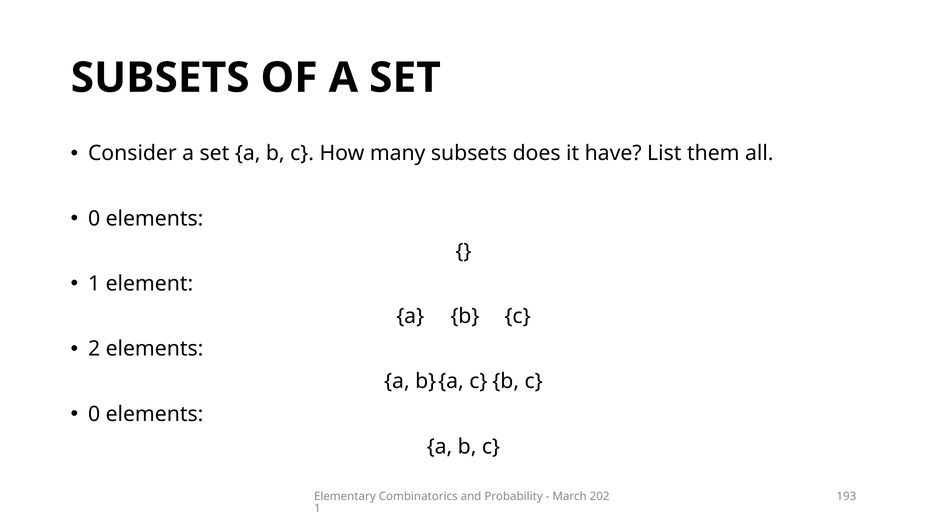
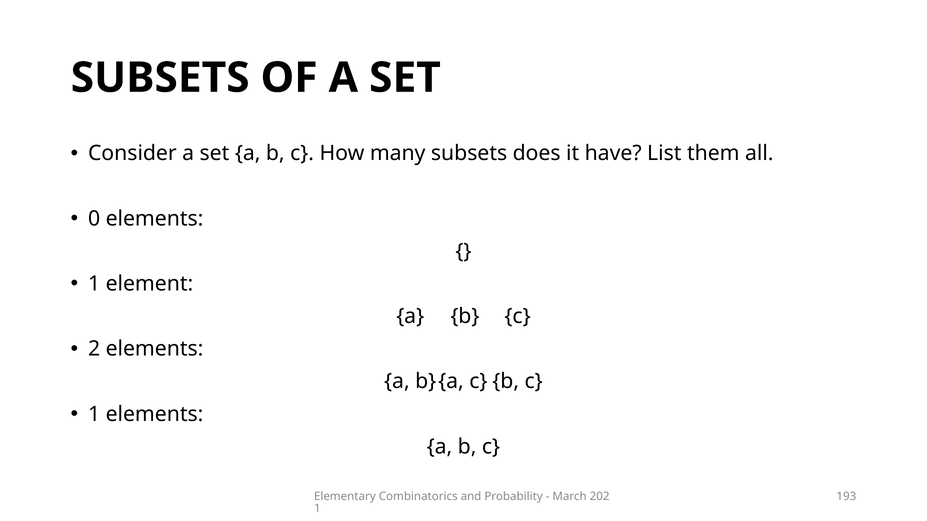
0: 0 -> 1 (94, 414)
